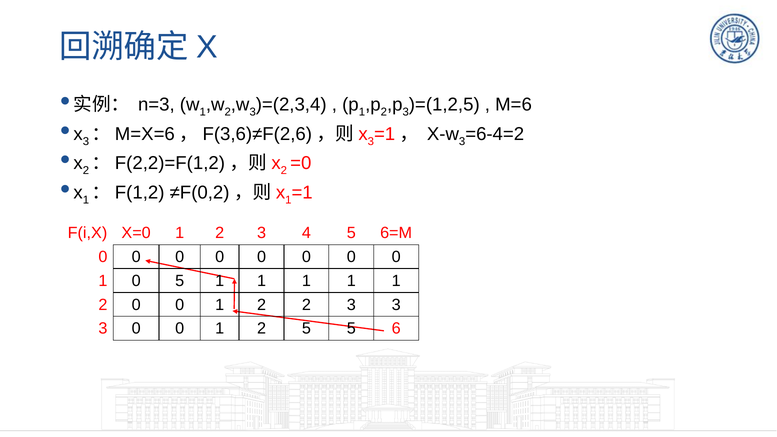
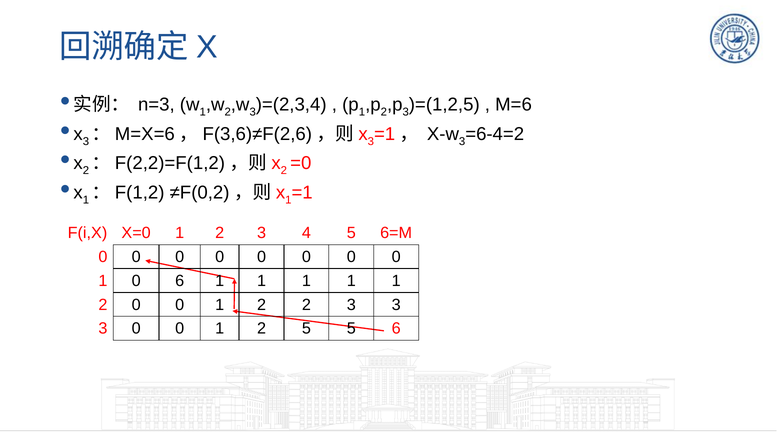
0 5: 5 -> 6 (180, 281)
